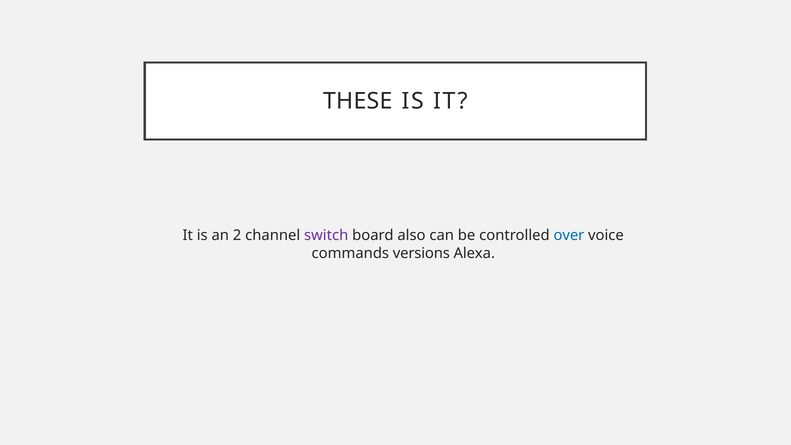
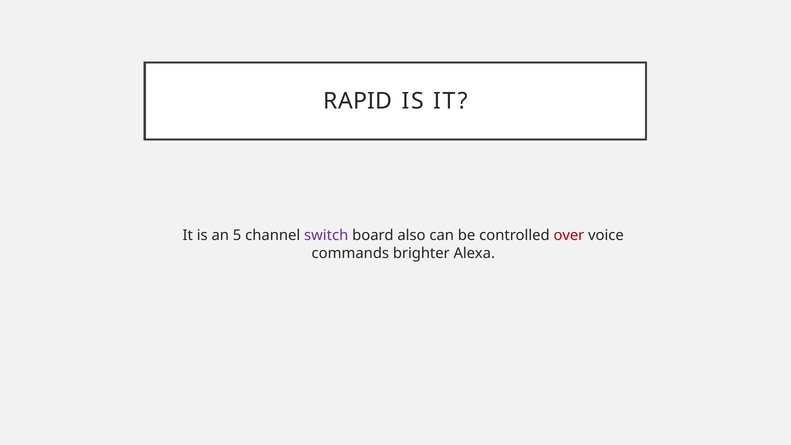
THESE: THESE -> RAPID (358, 101)
2: 2 -> 5 (237, 235)
over colour: blue -> red (569, 235)
versions: versions -> brighter (421, 253)
